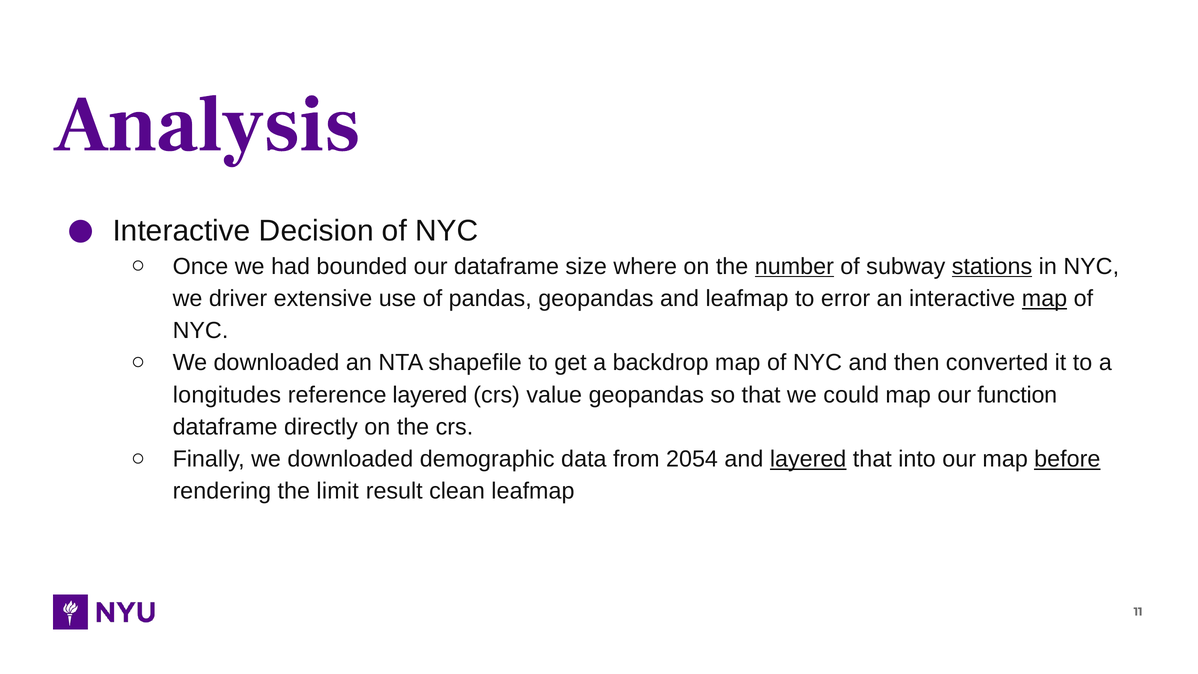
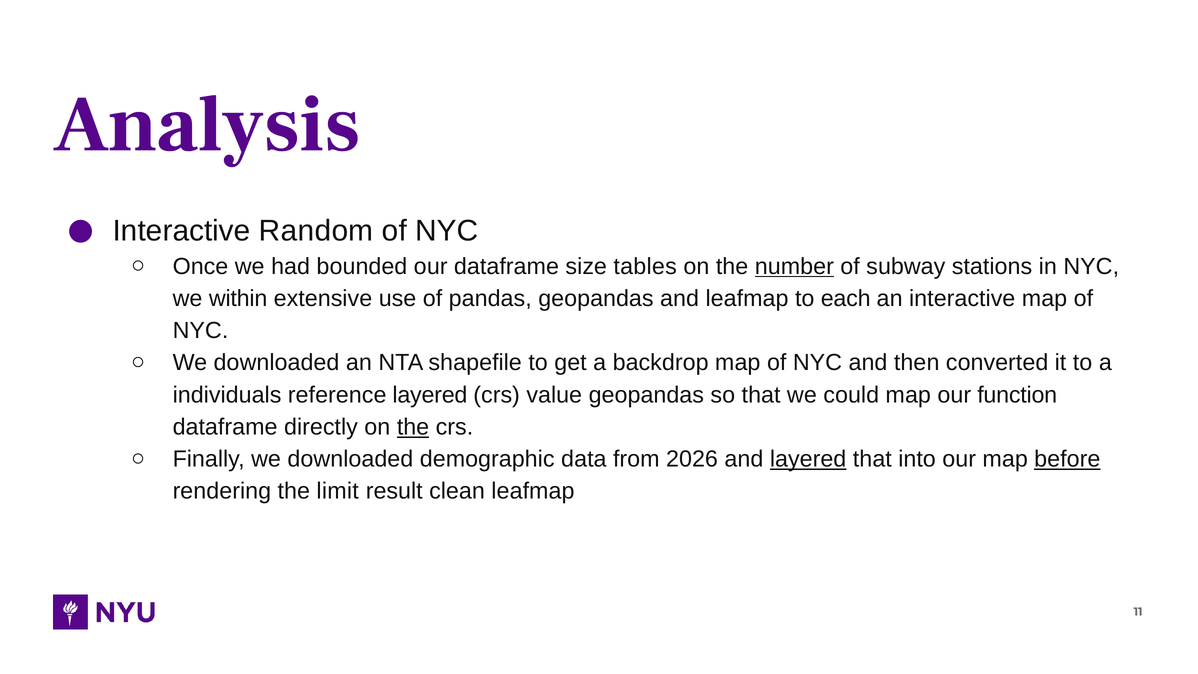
Decision: Decision -> Random (316, 231)
where: where -> tables (645, 266)
stations underline: present -> none (992, 266)
driver: driver -> within (238, 299)
error: error -> each (846, 299)
map underline: present -> none (1045, 299)
longitudes: longitudes -> individuals (227, 395)
the underline: none -> present (413, 427)
2054: 2054 -> 2026 (692, 459)
